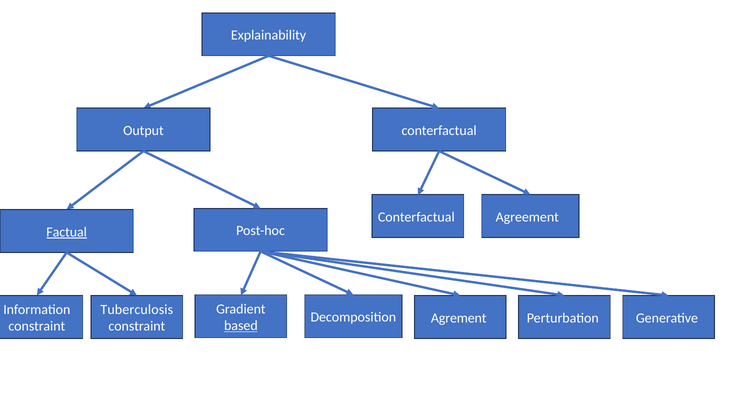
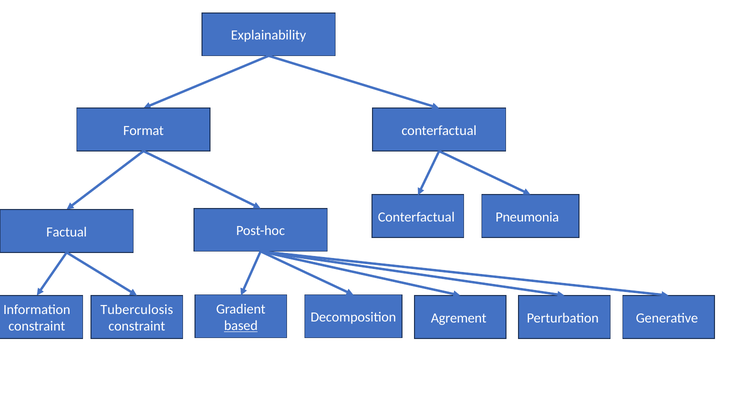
Output: Output -> Format (143, 131)
Agreement: Agreement -> Pneumonia (527, 217)
Factual underline: present -> none (67, 232)
